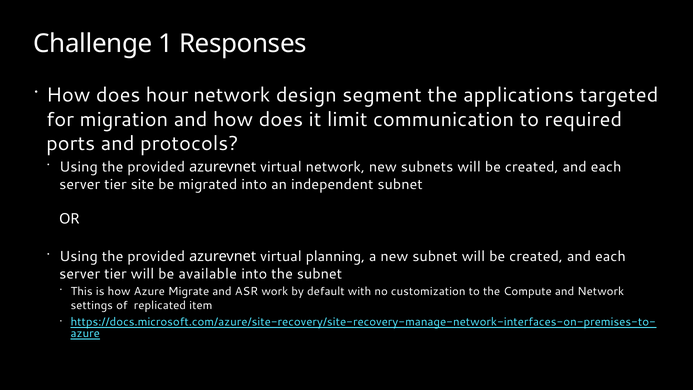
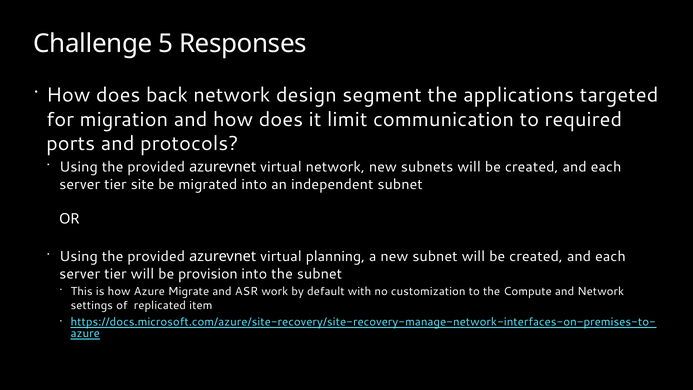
1: 1 -> 5 (166, 43)
hour: hour -> back (167, 95)
available: available -> provision (208, 274)
